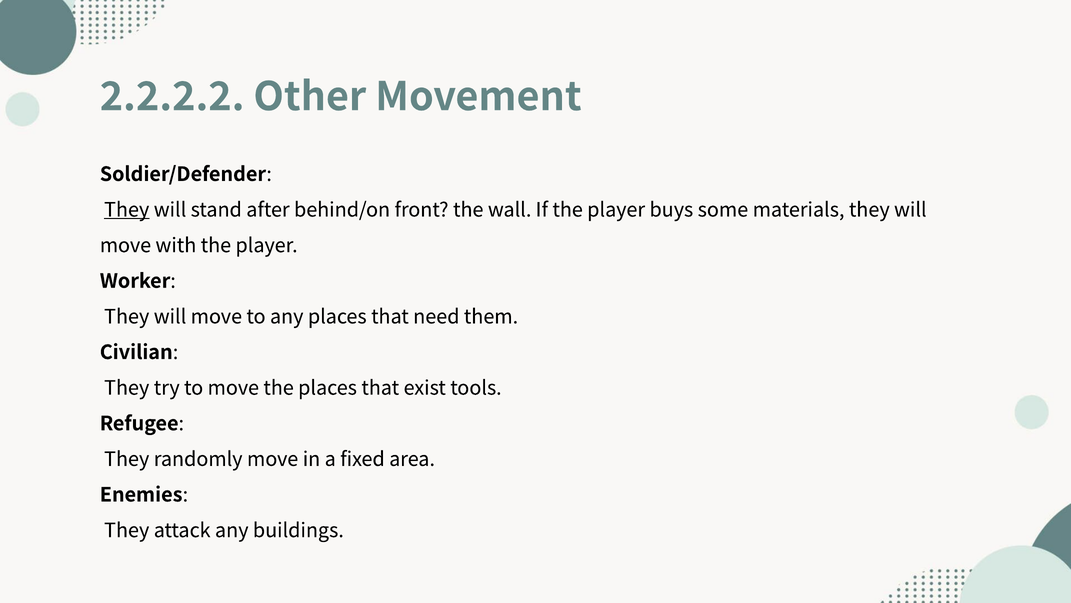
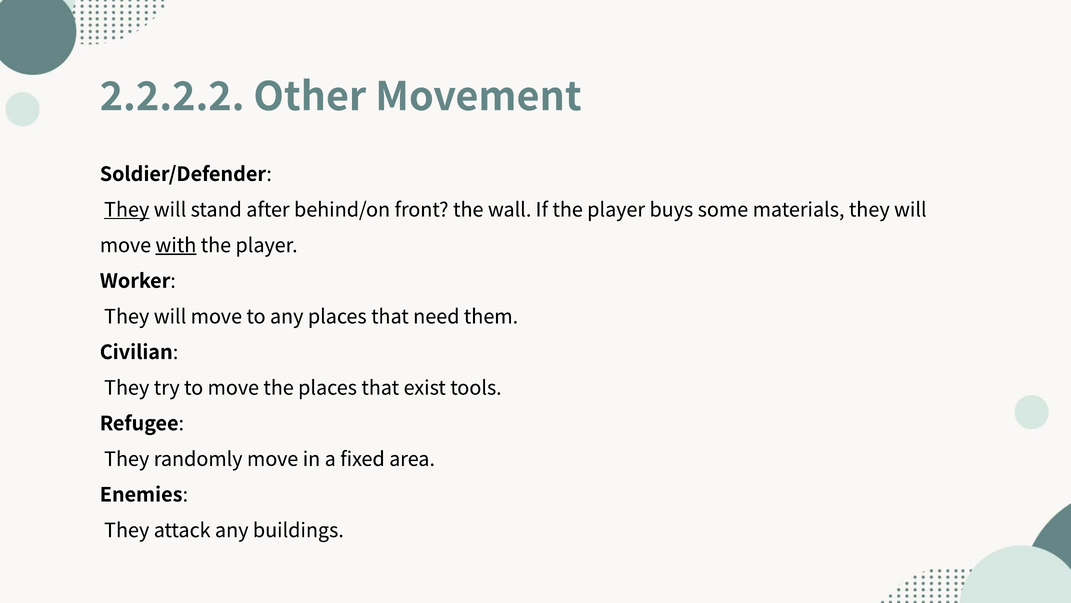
with underline: none -> present (176, 245)
